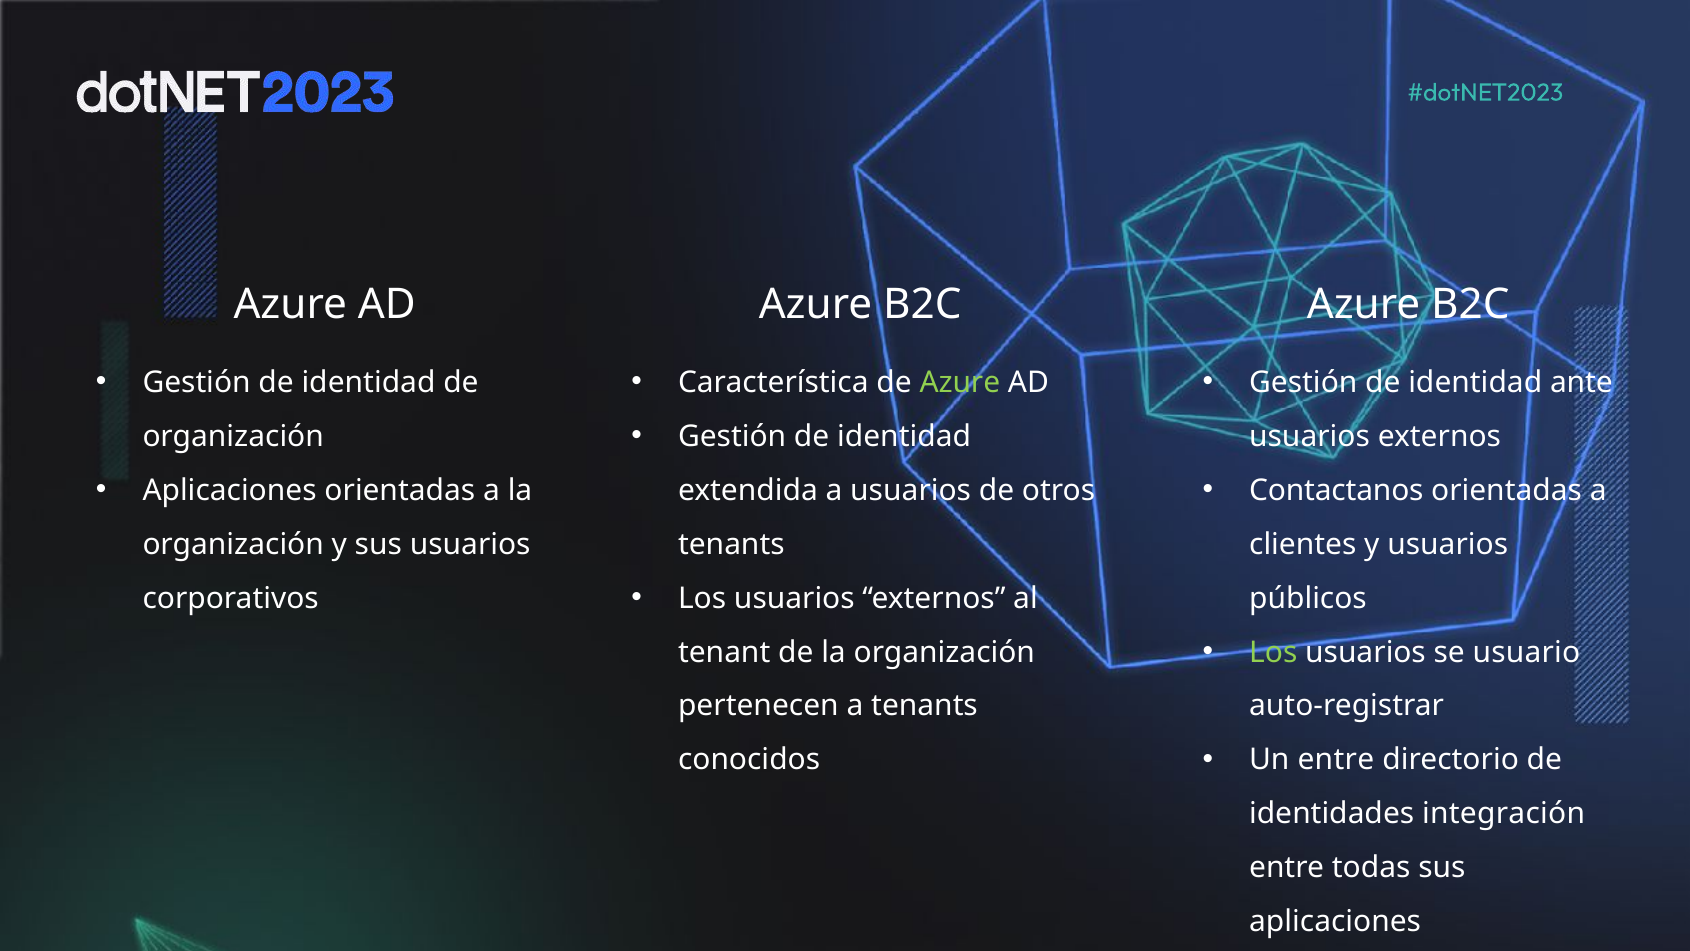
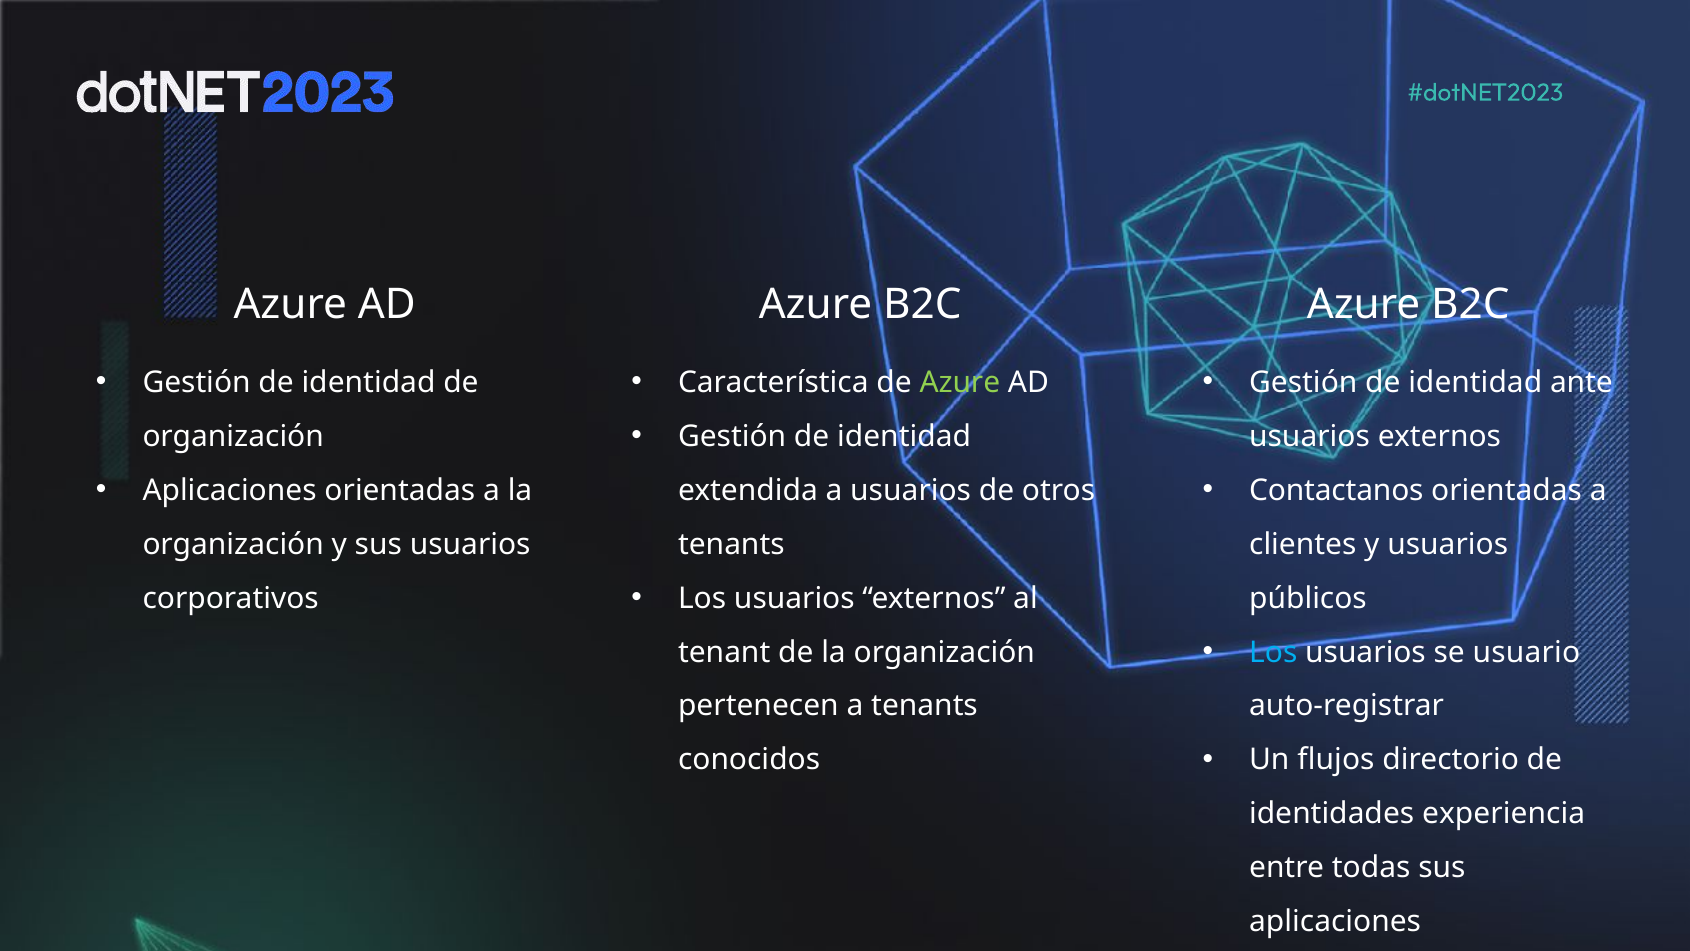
Los colour: light green -> light blue (1273, 652)
Un entre: entre -> flujos (1336, 760)
integración: integración -> experiencia (1504, 814)
